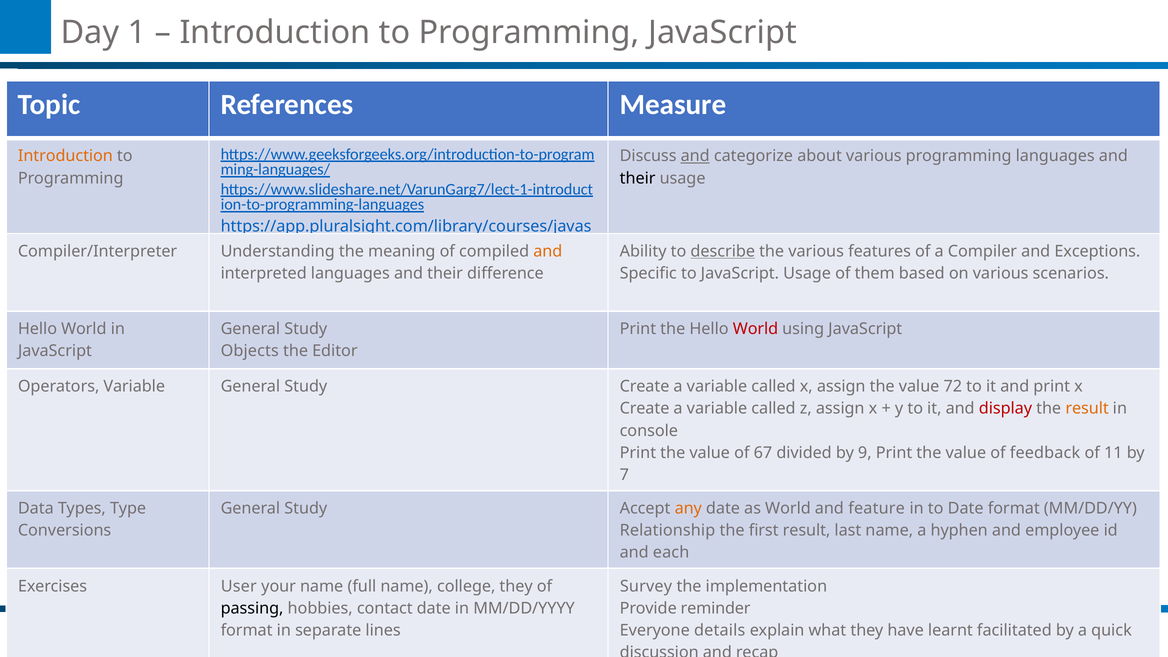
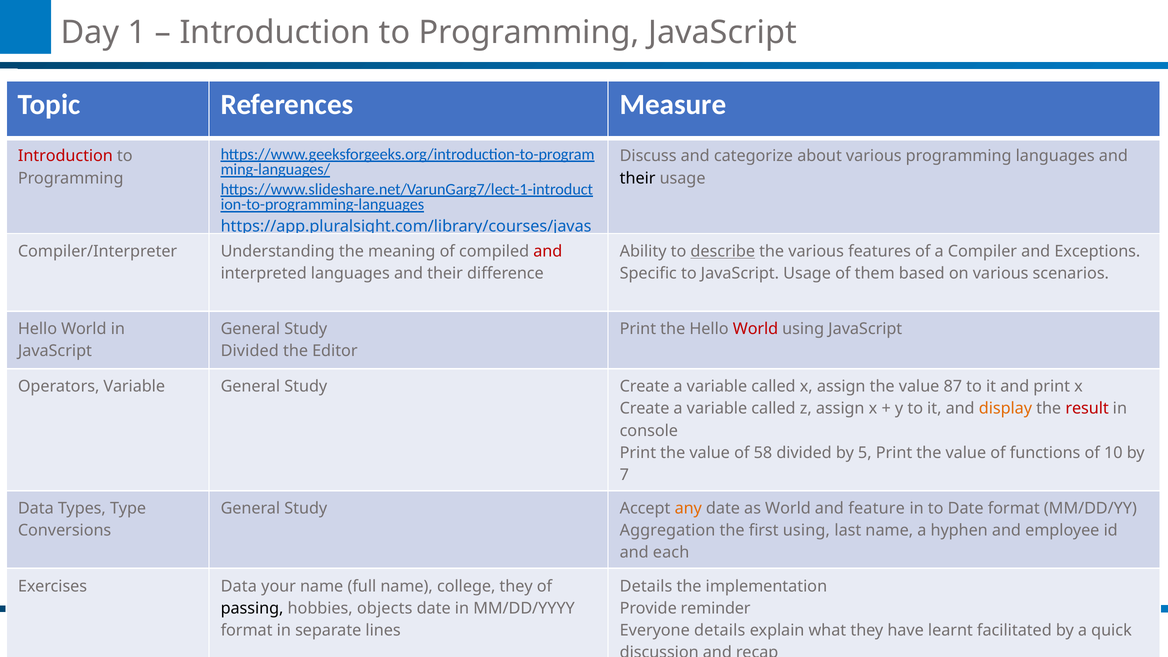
Introduction colour: orange -> red (65, 156)
and underline: present -> none (695, 156)
and colour: orange -> red (548, 251)
Objects: Objects -> Divided (250, 351)
72: 72 -> 87 (953, 387)
display colour: red -> orange (1005, 409)
result colour: orange -> red (1087, 409)
67: 67 -> 58 (763, 453)
by 9: 9 -> 5 (865, 453)
feedback: feedback -> functions (1045, 453)
11: 11 -> 10 (1113, 453)
Relationship: Relationship -> Aggregation (668, 530)
first result: result -> using (806, 530)
Exercises User: User -> Data (239, 586)
Survey: Survey -> Details (646, 586)
contact: contact -> objects (385, 608)
